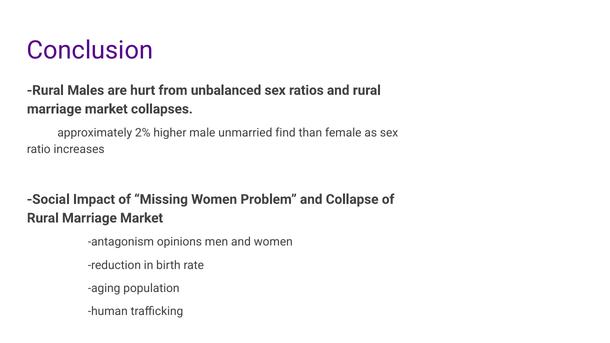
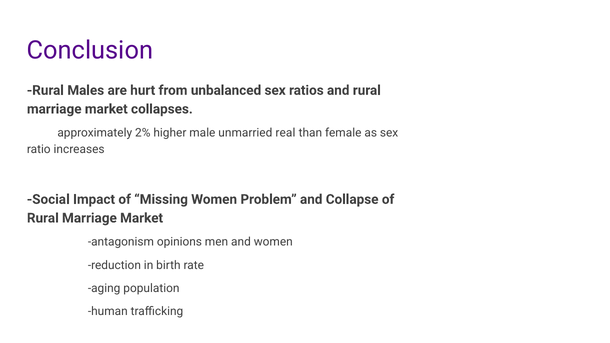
find: find -> real (285, 133)
